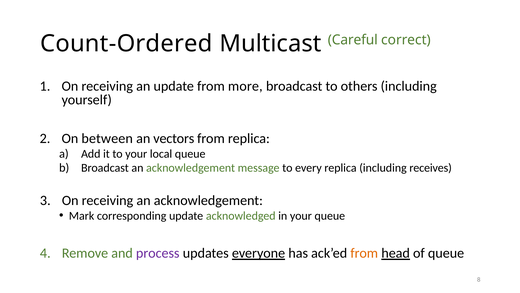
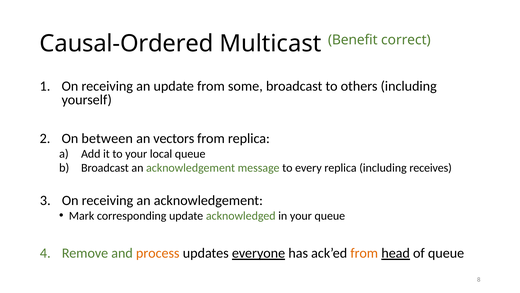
Count-Ordered: Count-Ordered -> Causal-Ordered (127, 44)
Careful: Careful -> Benefit (353, 40)
more: more -> some (245, 86)
process colour: purple -> orange (158, 253)
